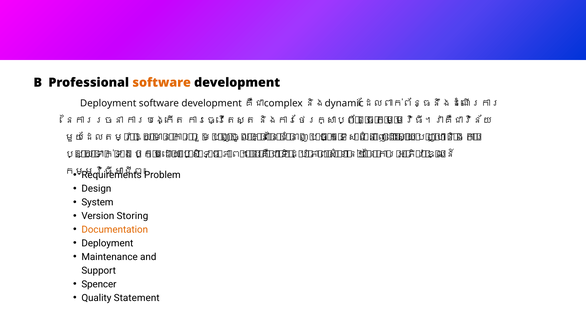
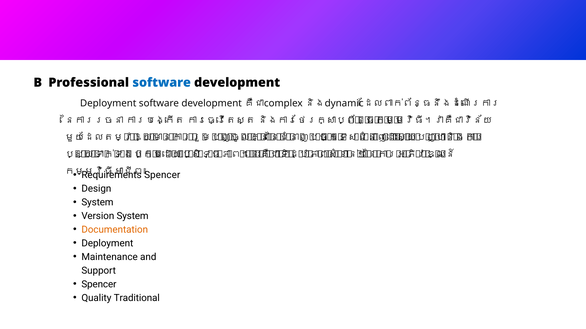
software colour: orange -> blue (162, 83)
Problem: Problem -> Spencer (162, 175)
Version Storing: Storing -> System (133, 216)
Statement: Statement -> Traditional (137, 298)
